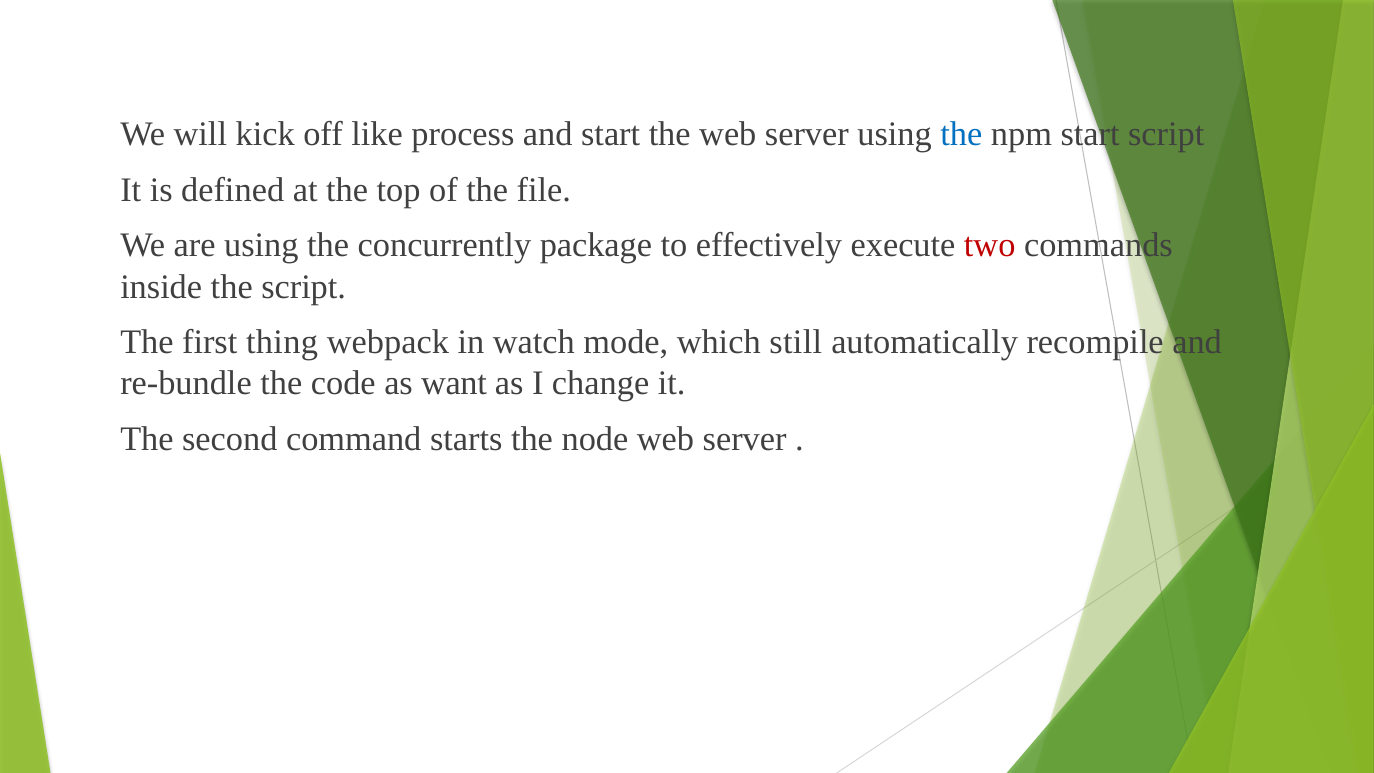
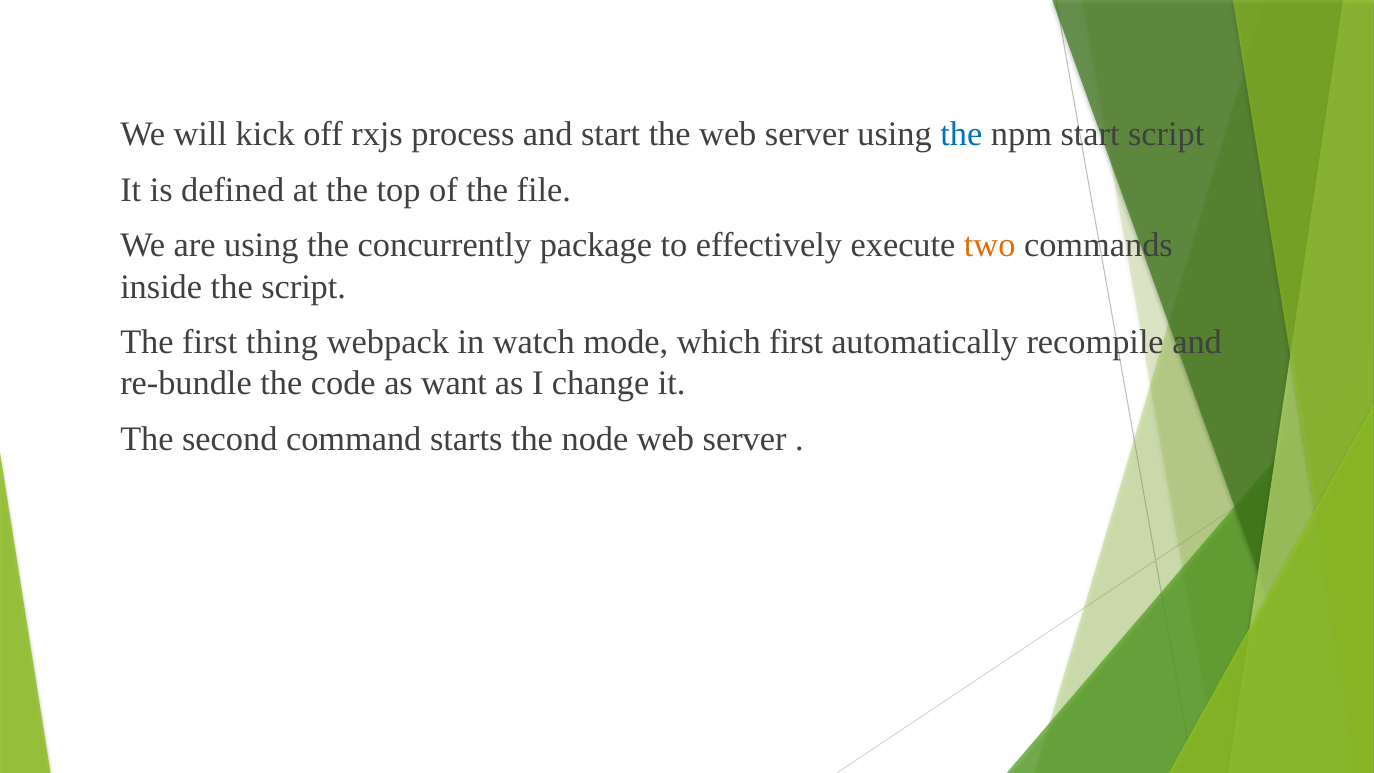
like: like -> rxjs (377, 134)
two colour: red -> orange (990, 245)
which still: still -> first (796, 342)
